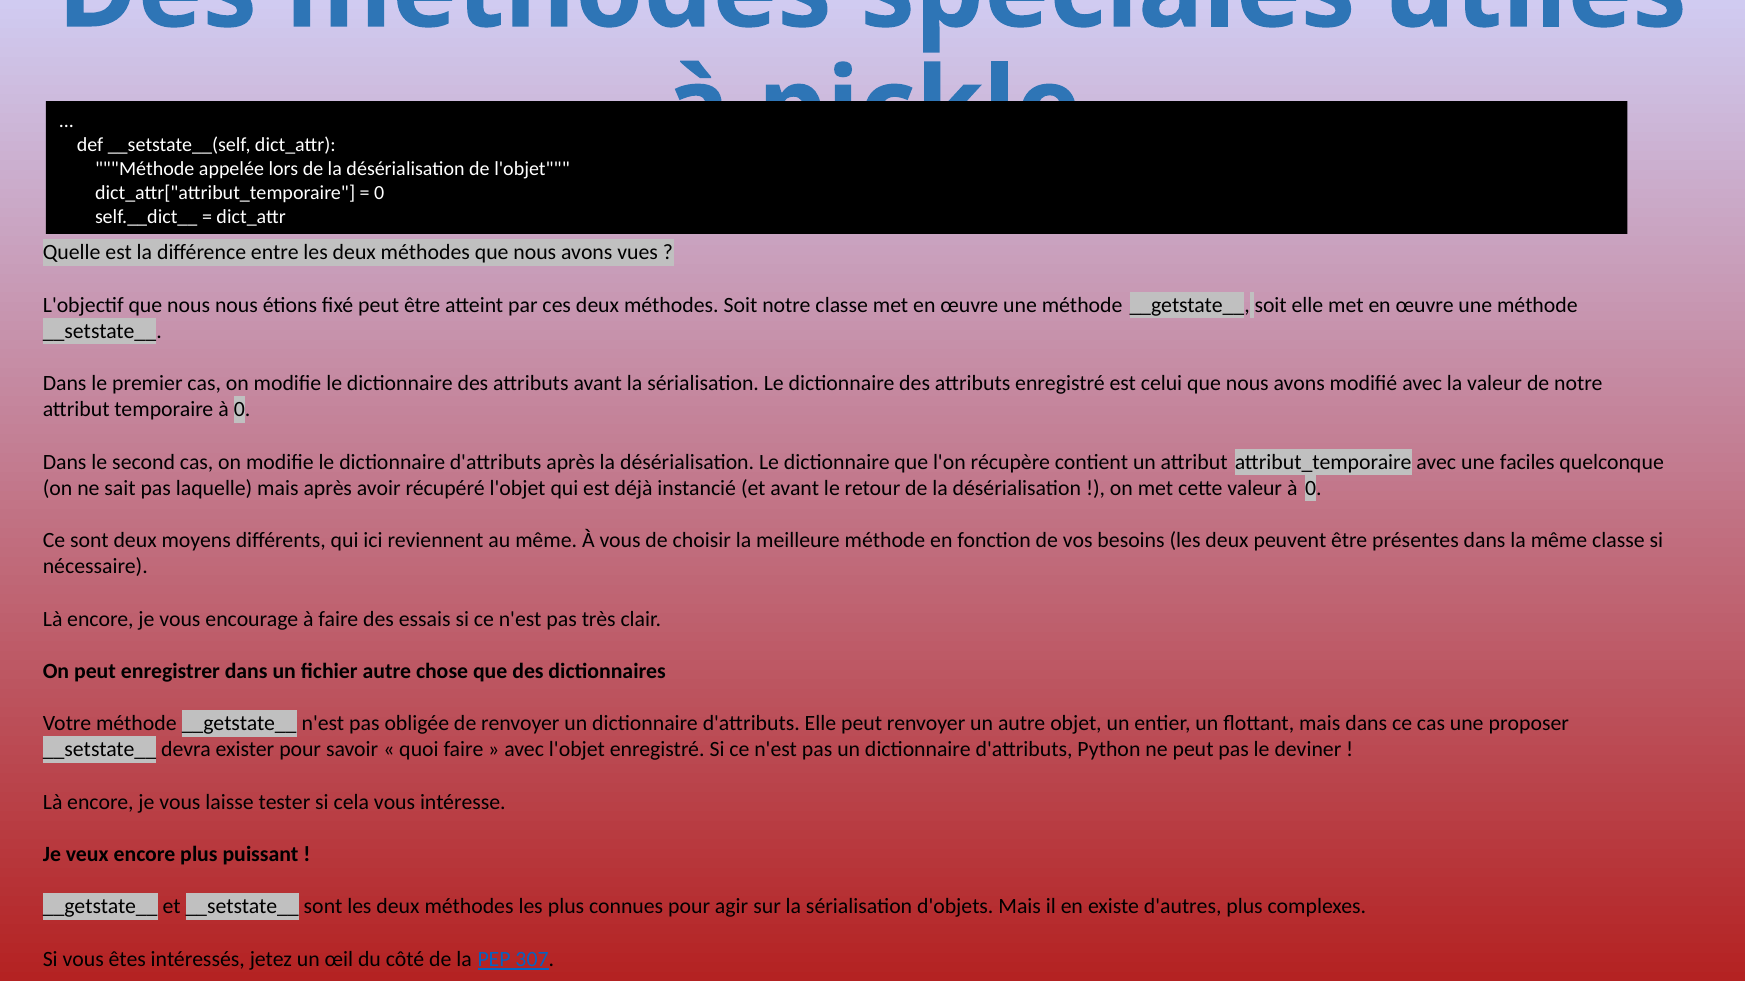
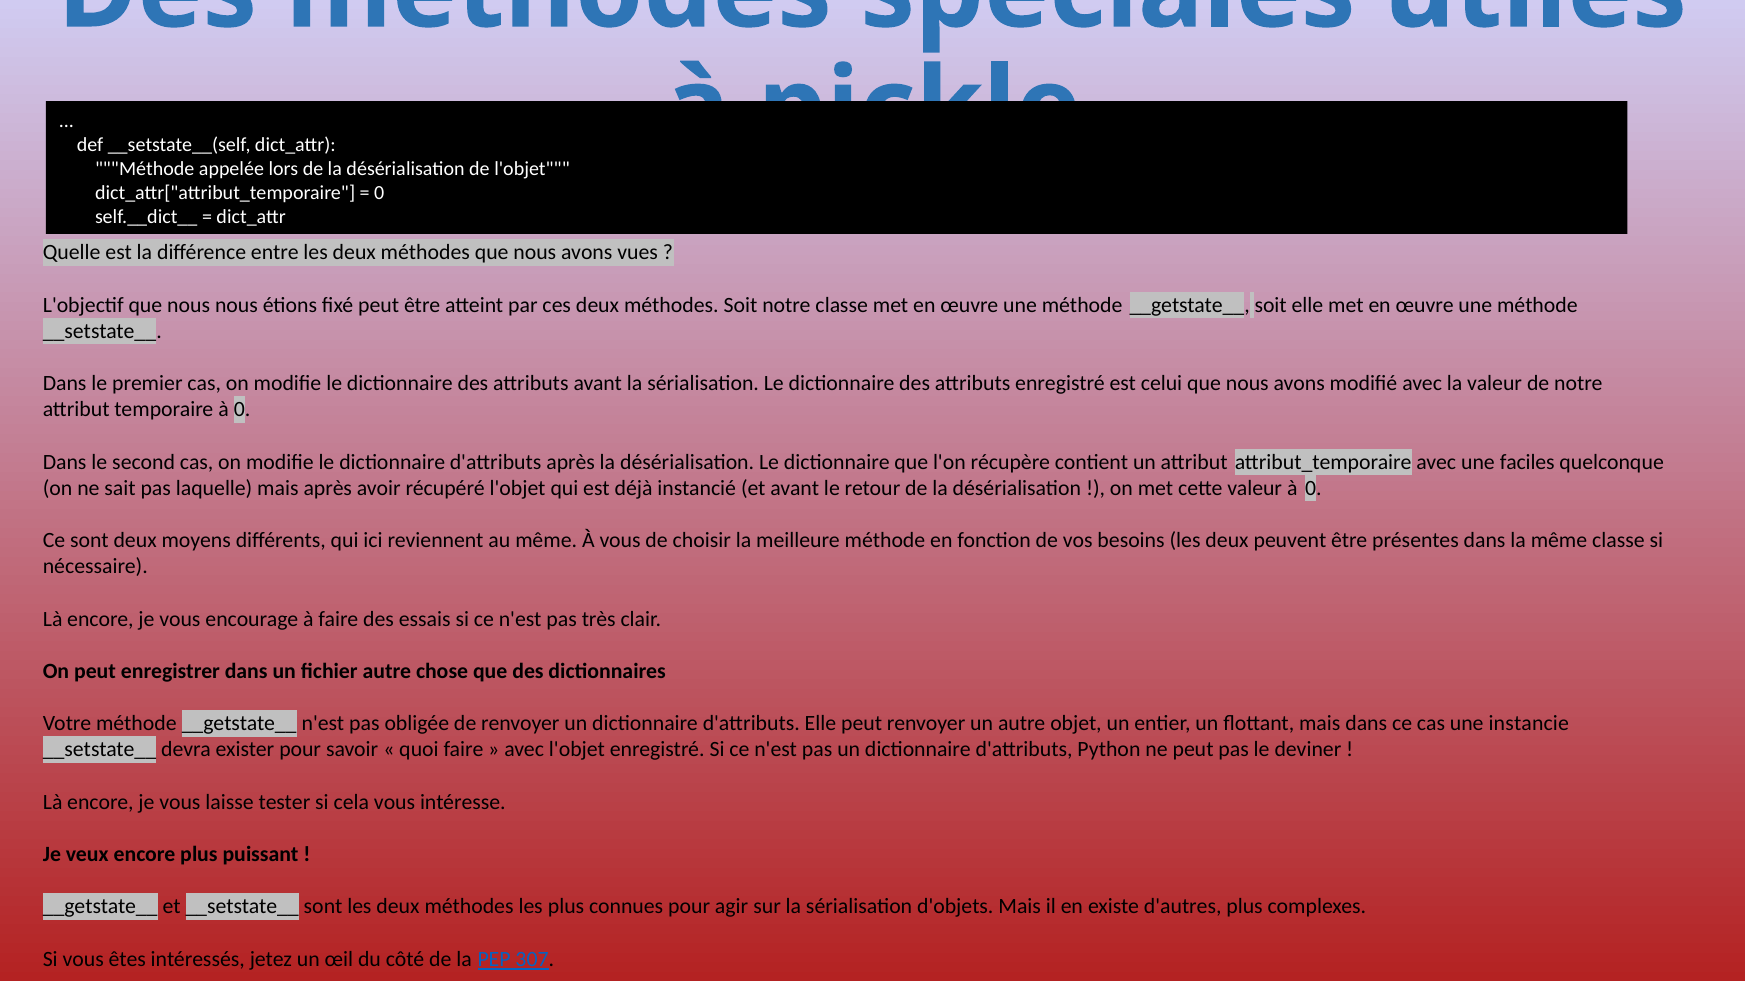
proposer: proposer -> instancie (1529, 724)
